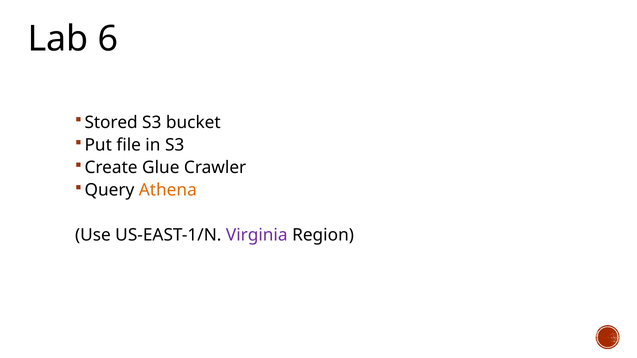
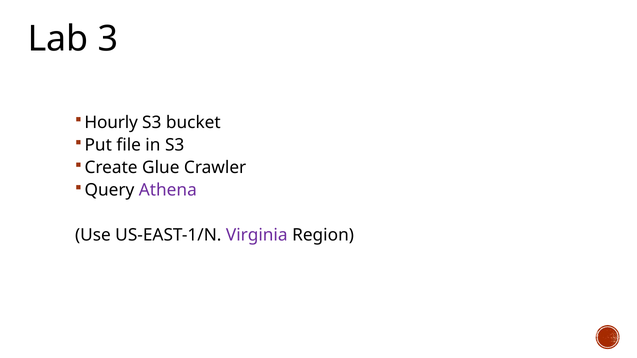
6: 6 -> 3 (108, 39)
Stored: Stored -> Hourly (111, 122)
Athena colour: orange -> purple (168, 190)
